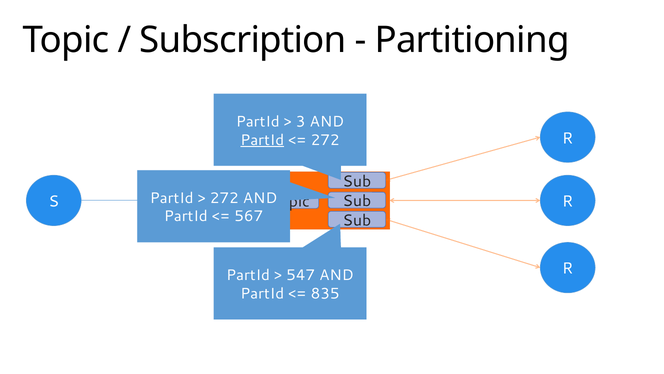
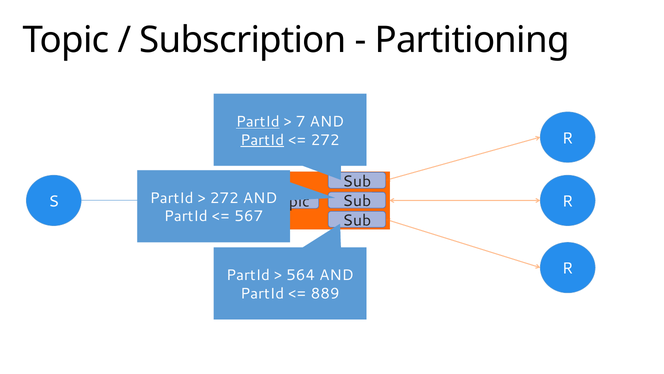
PartId underline: none -> present (258, 122)
3: 3 -> 7 (301, 122)
547: 547 -> 564 (301, 275)
835: 835 -> 889 (325, 293)
